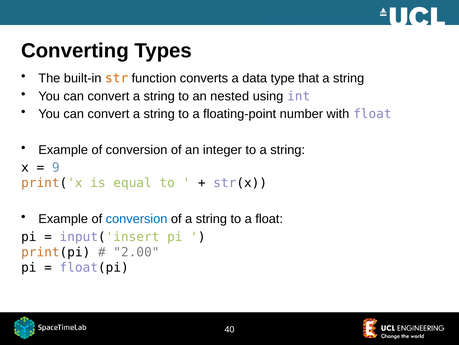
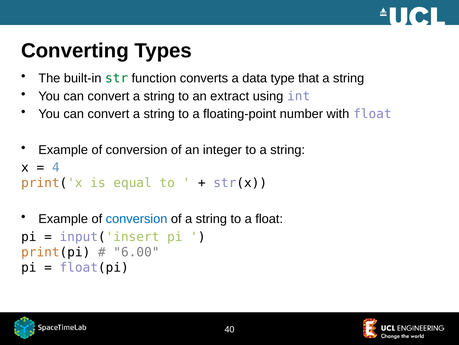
str colour: orange -> green (117, 78)
nested: nested -> extract (230, 96)
9: 9 -> 4 (56, 167)
2.00: 2.00 -> 6.00 (136, 252)
